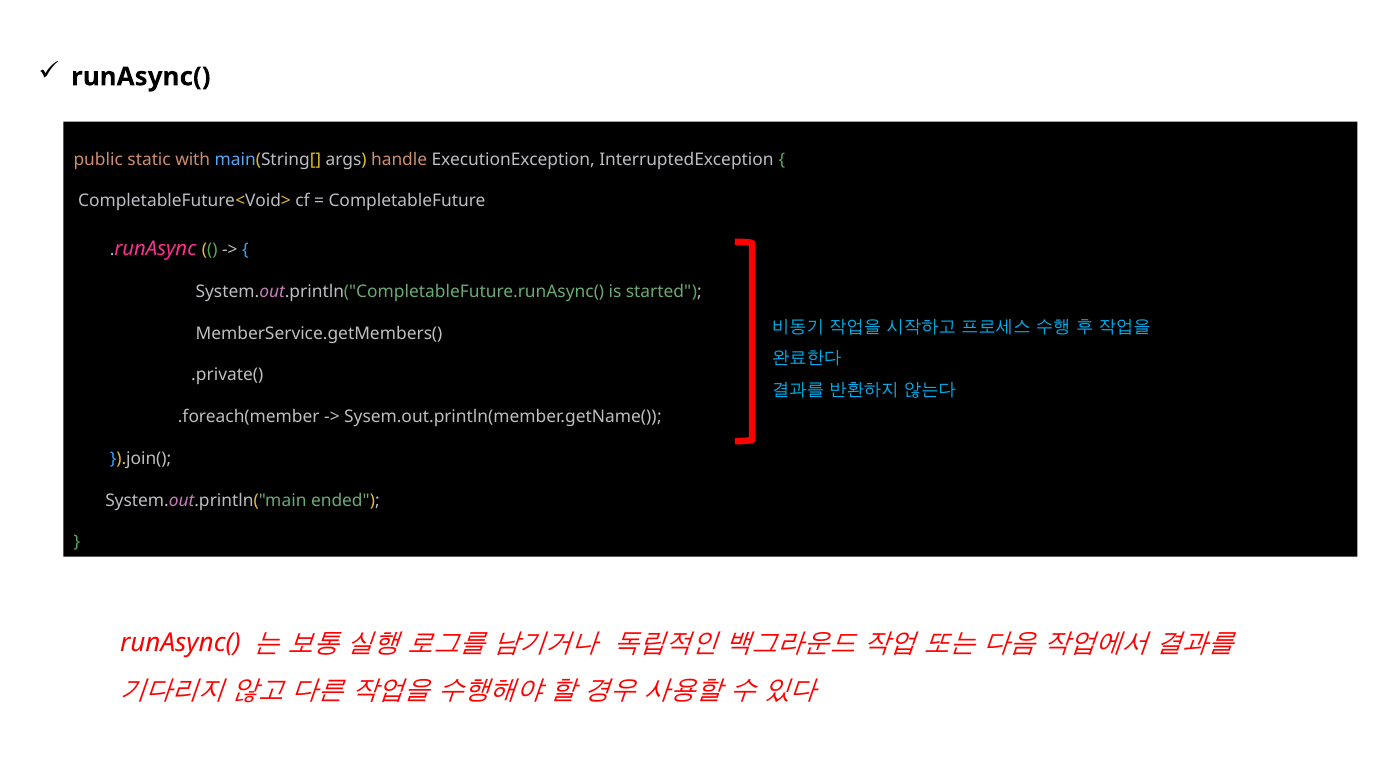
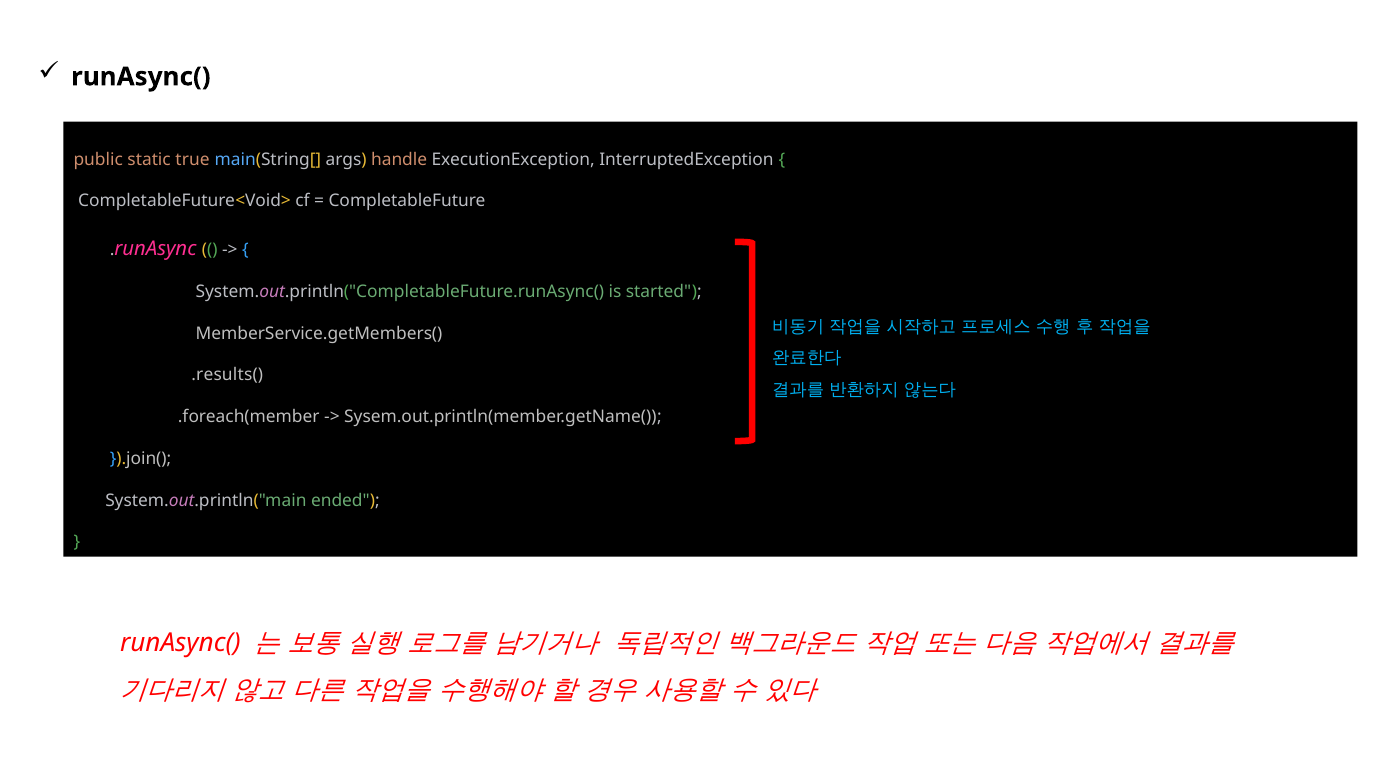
with: with -> true (193, 159)
.private(: .private( -> .results( (227, 375)
